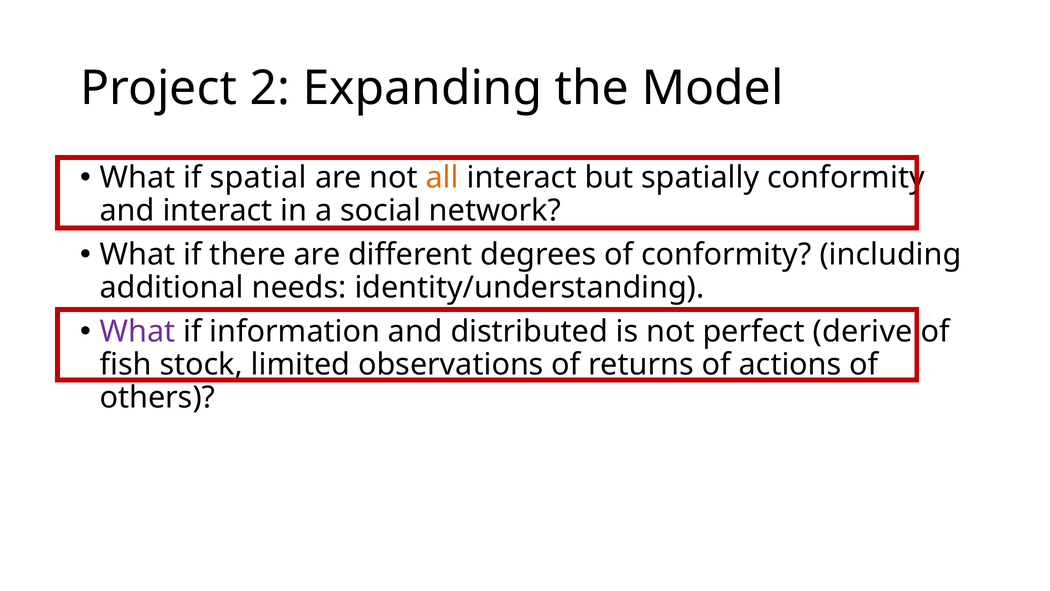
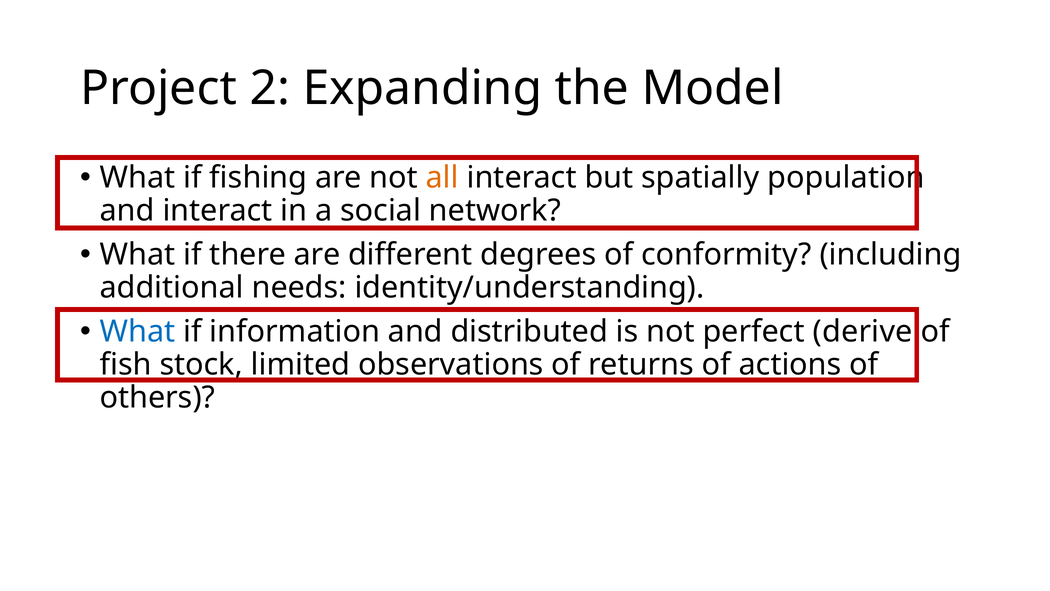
spatial: spatial -> fishing (258, 177)
spatially conformity: conformity -> population (846, 177)
What colour: purple -> blue (138, 331)
